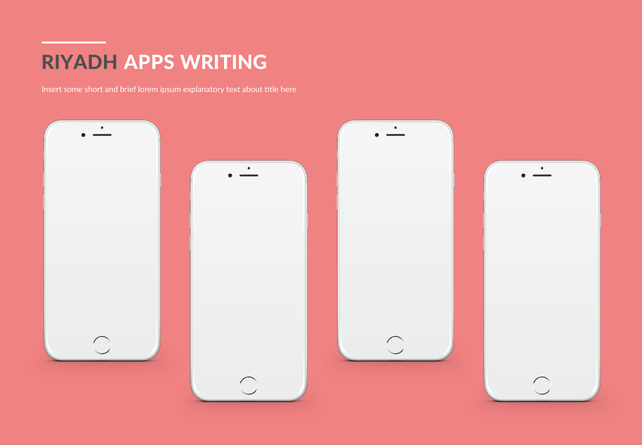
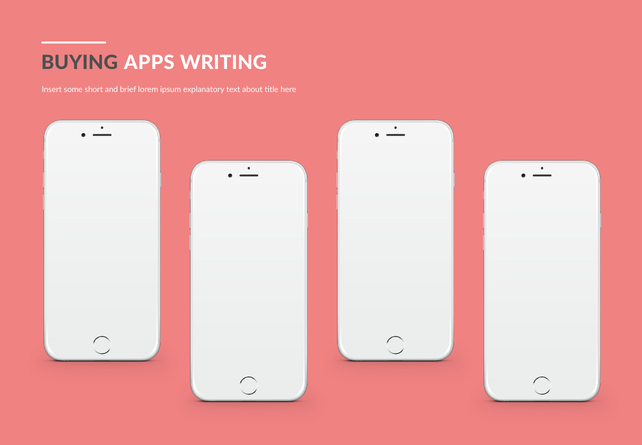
RIYADH: RIYADH -> BUYING (80, 63)
